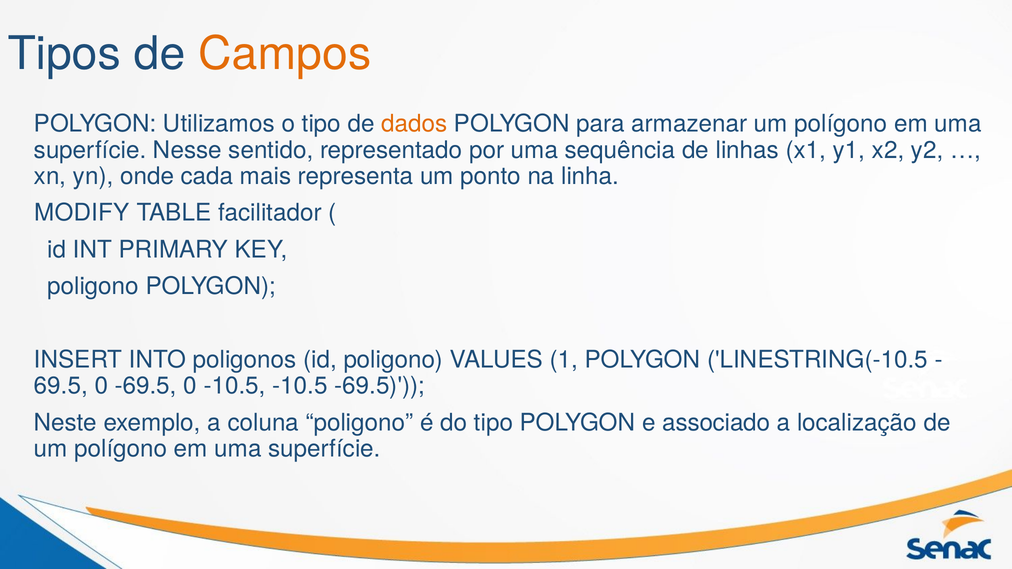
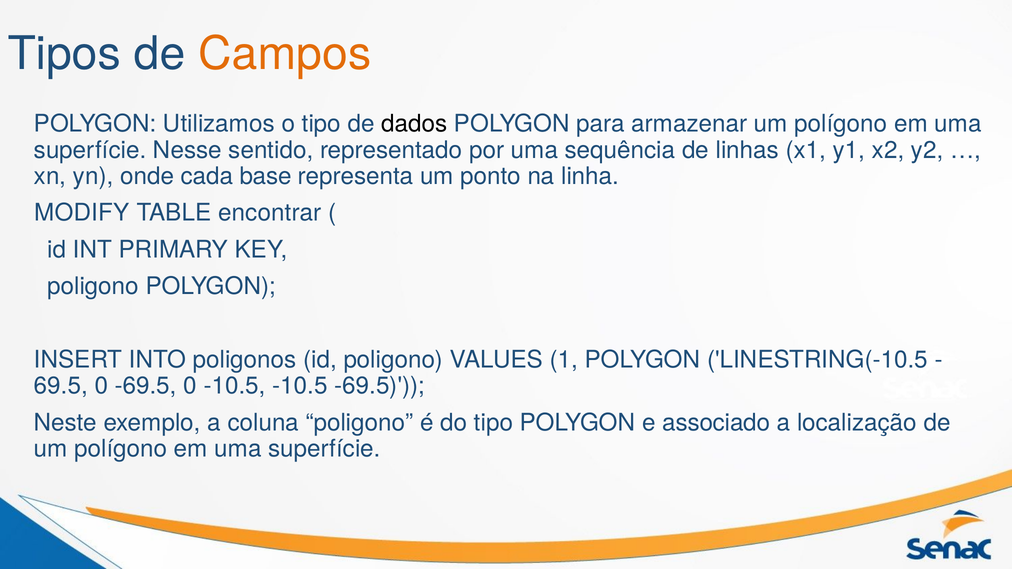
dados colour: orange -> black (414, 124)
mais: mais -> base (266, 176)
facilitador: facilitador -> encontrar (270, 213)
